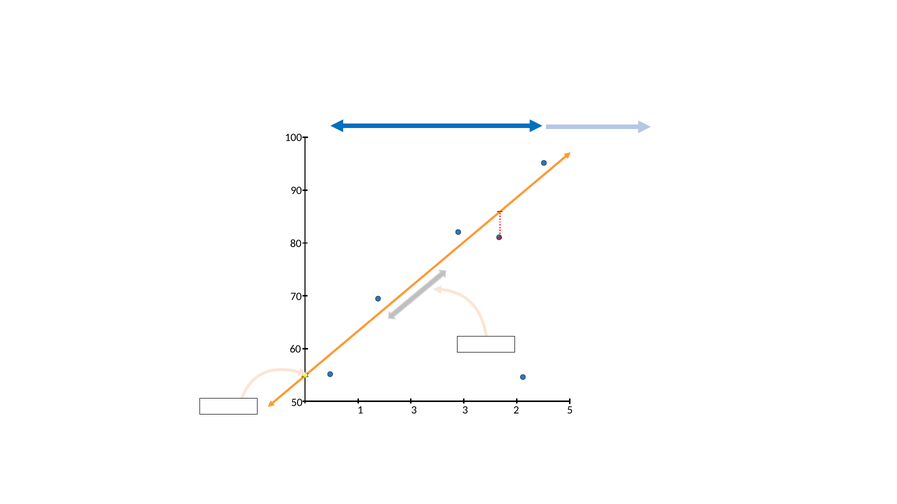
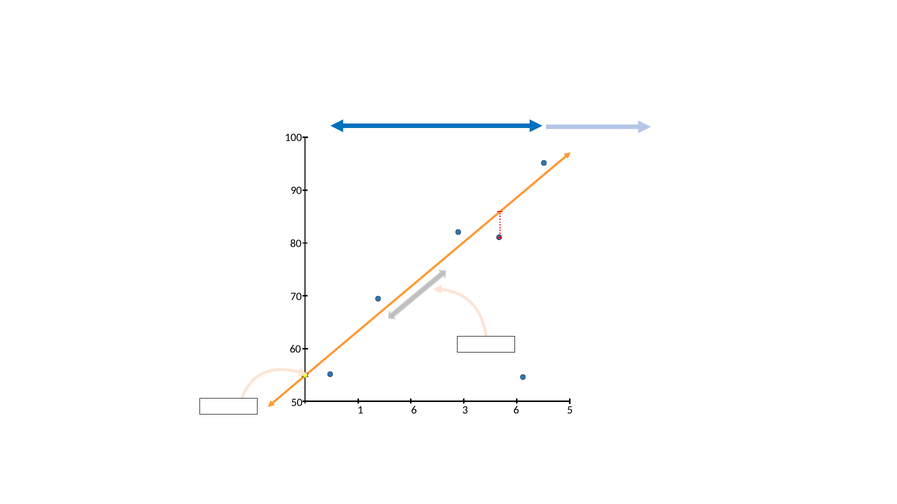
1 3: 3 -> 6 (414, 411)
3 2: 2 -> 6 (516, 411)
